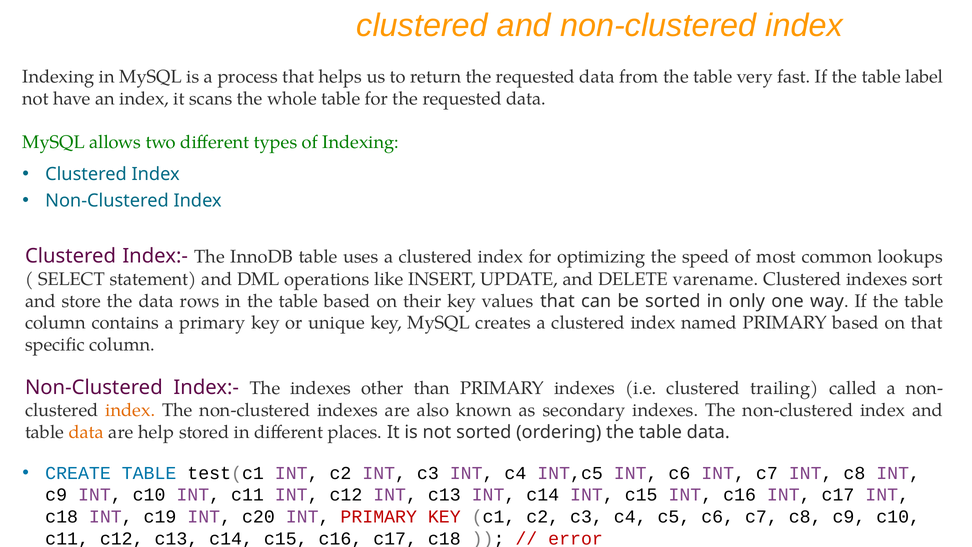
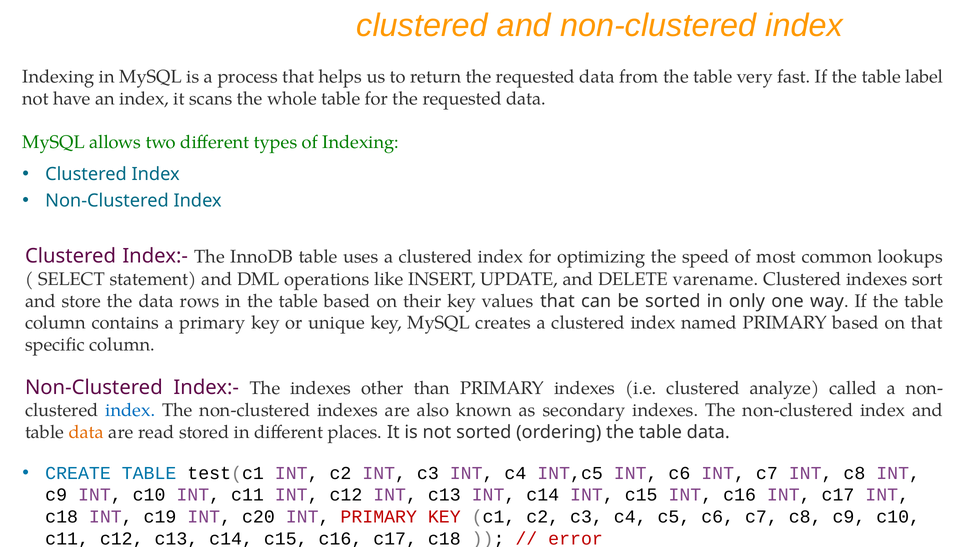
trailing: trailing -> analyze (785, 388)
index colour: orange -> blue (130, 410)
help: help -> read (156, 432)
